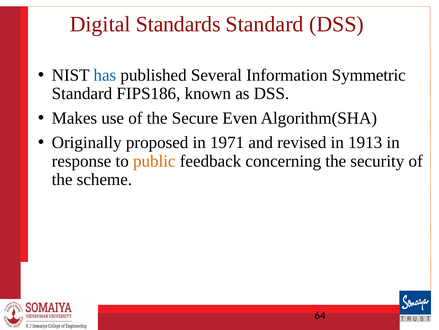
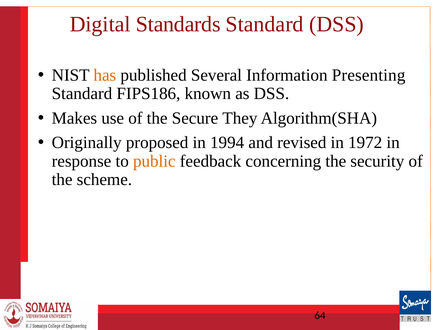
has colour: blue -> orange (105, 75)
Symmetric: Symmetric -> Presenting (369, 75)
Even: Even -> They (240, 118)
1971: 1971 -> 1994 (227, 142)
1913: 1913 -> 1972 (365, 142)
